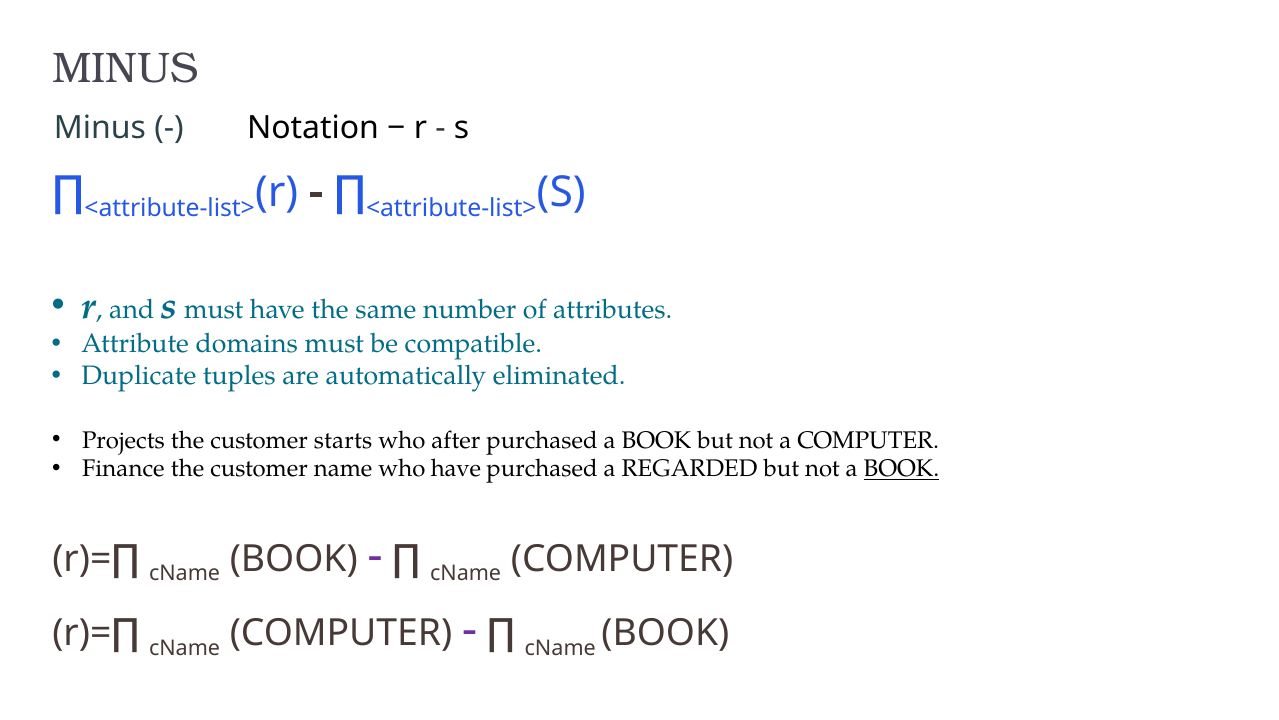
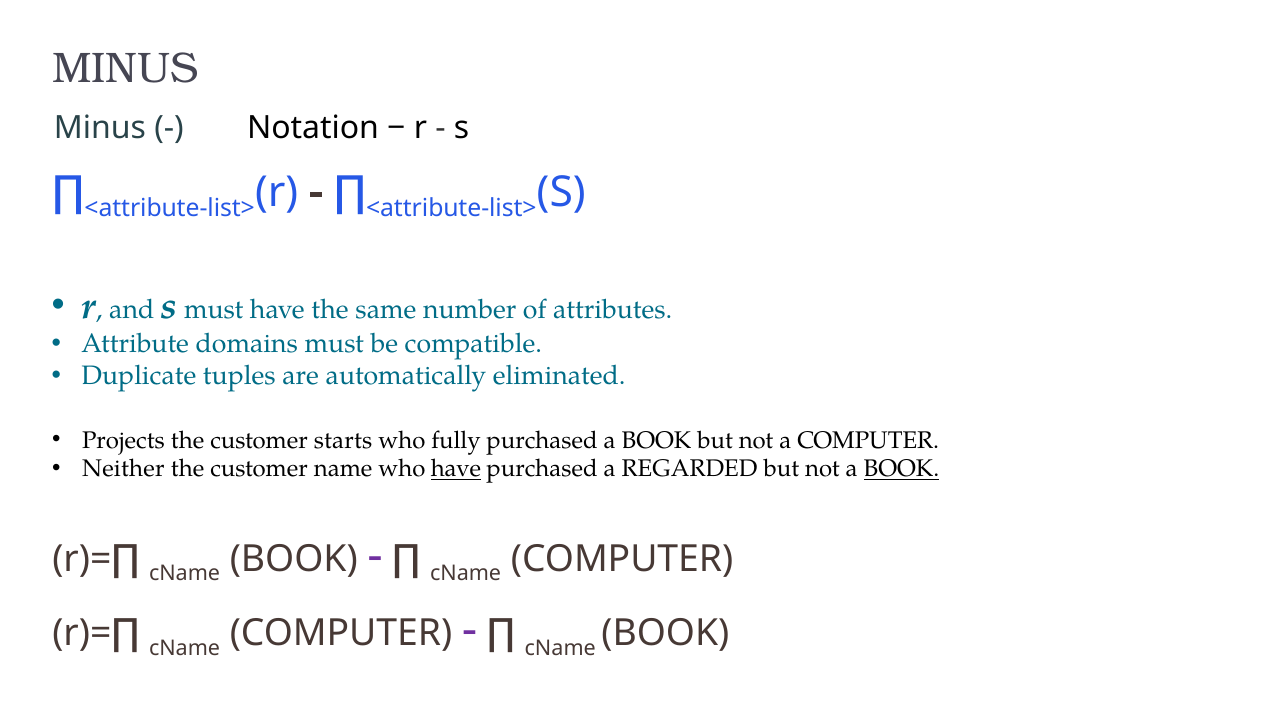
after: after -> fully (456, 440)
Finance: Finance -> Neither (123, 469)
have underline: none -> present (456, 469)
